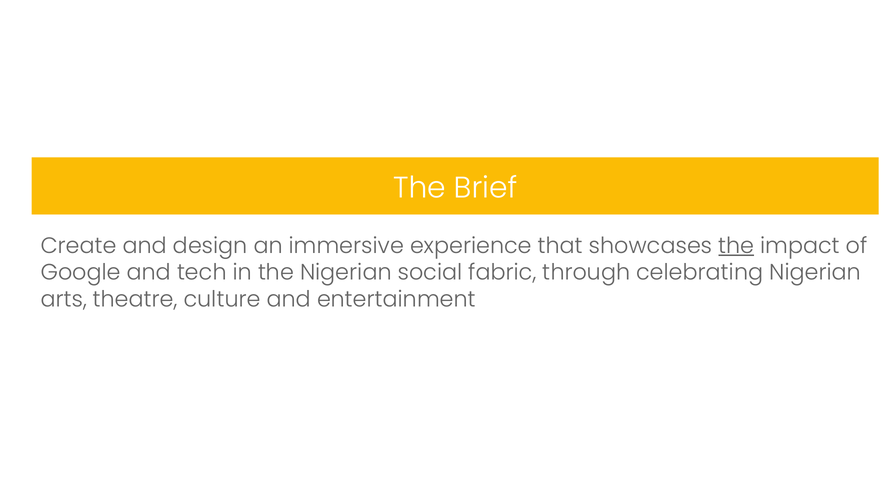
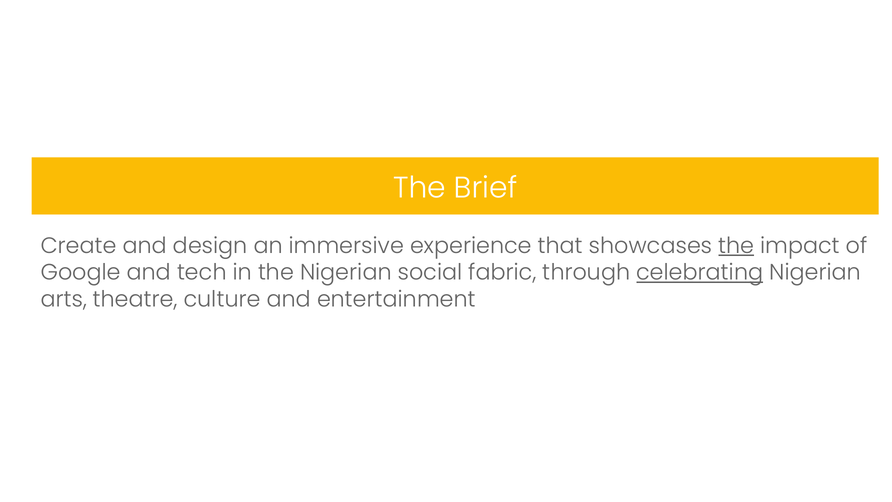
celebrating underline: none -> present (700, 272)
